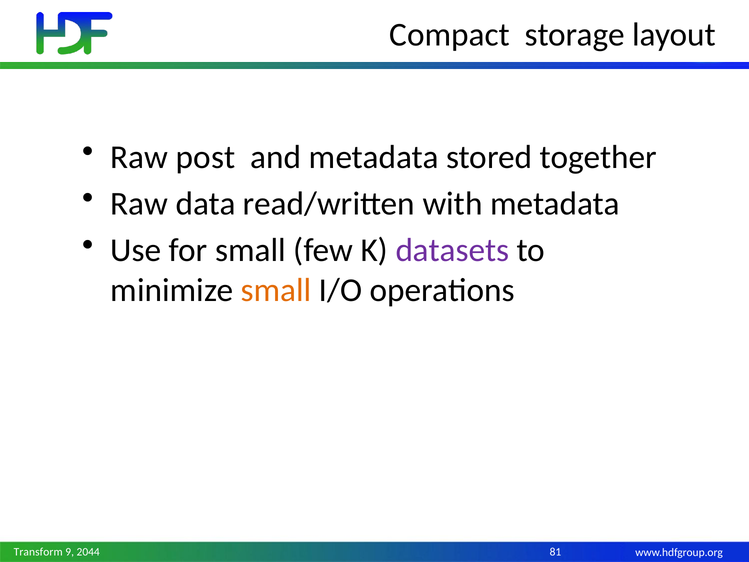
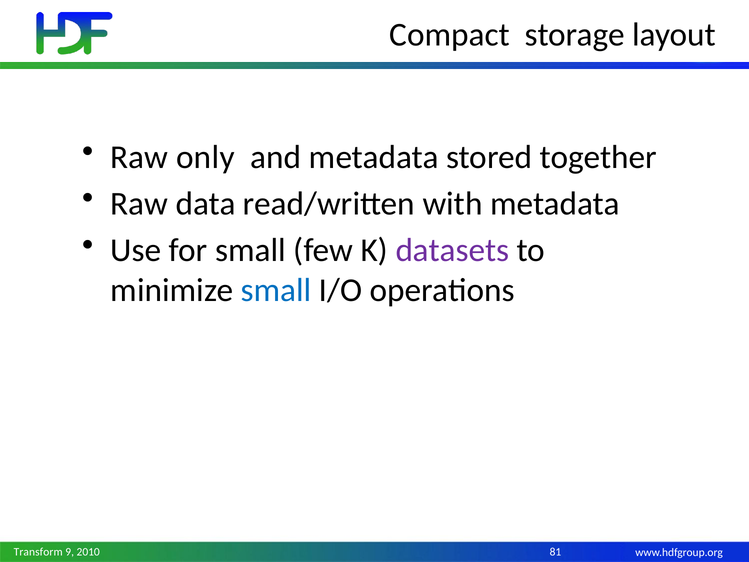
post: post -> only (205, 157)
small colour: orange -> blue (276, 290)
2044: 2044 -> 2010 (88, 552)
